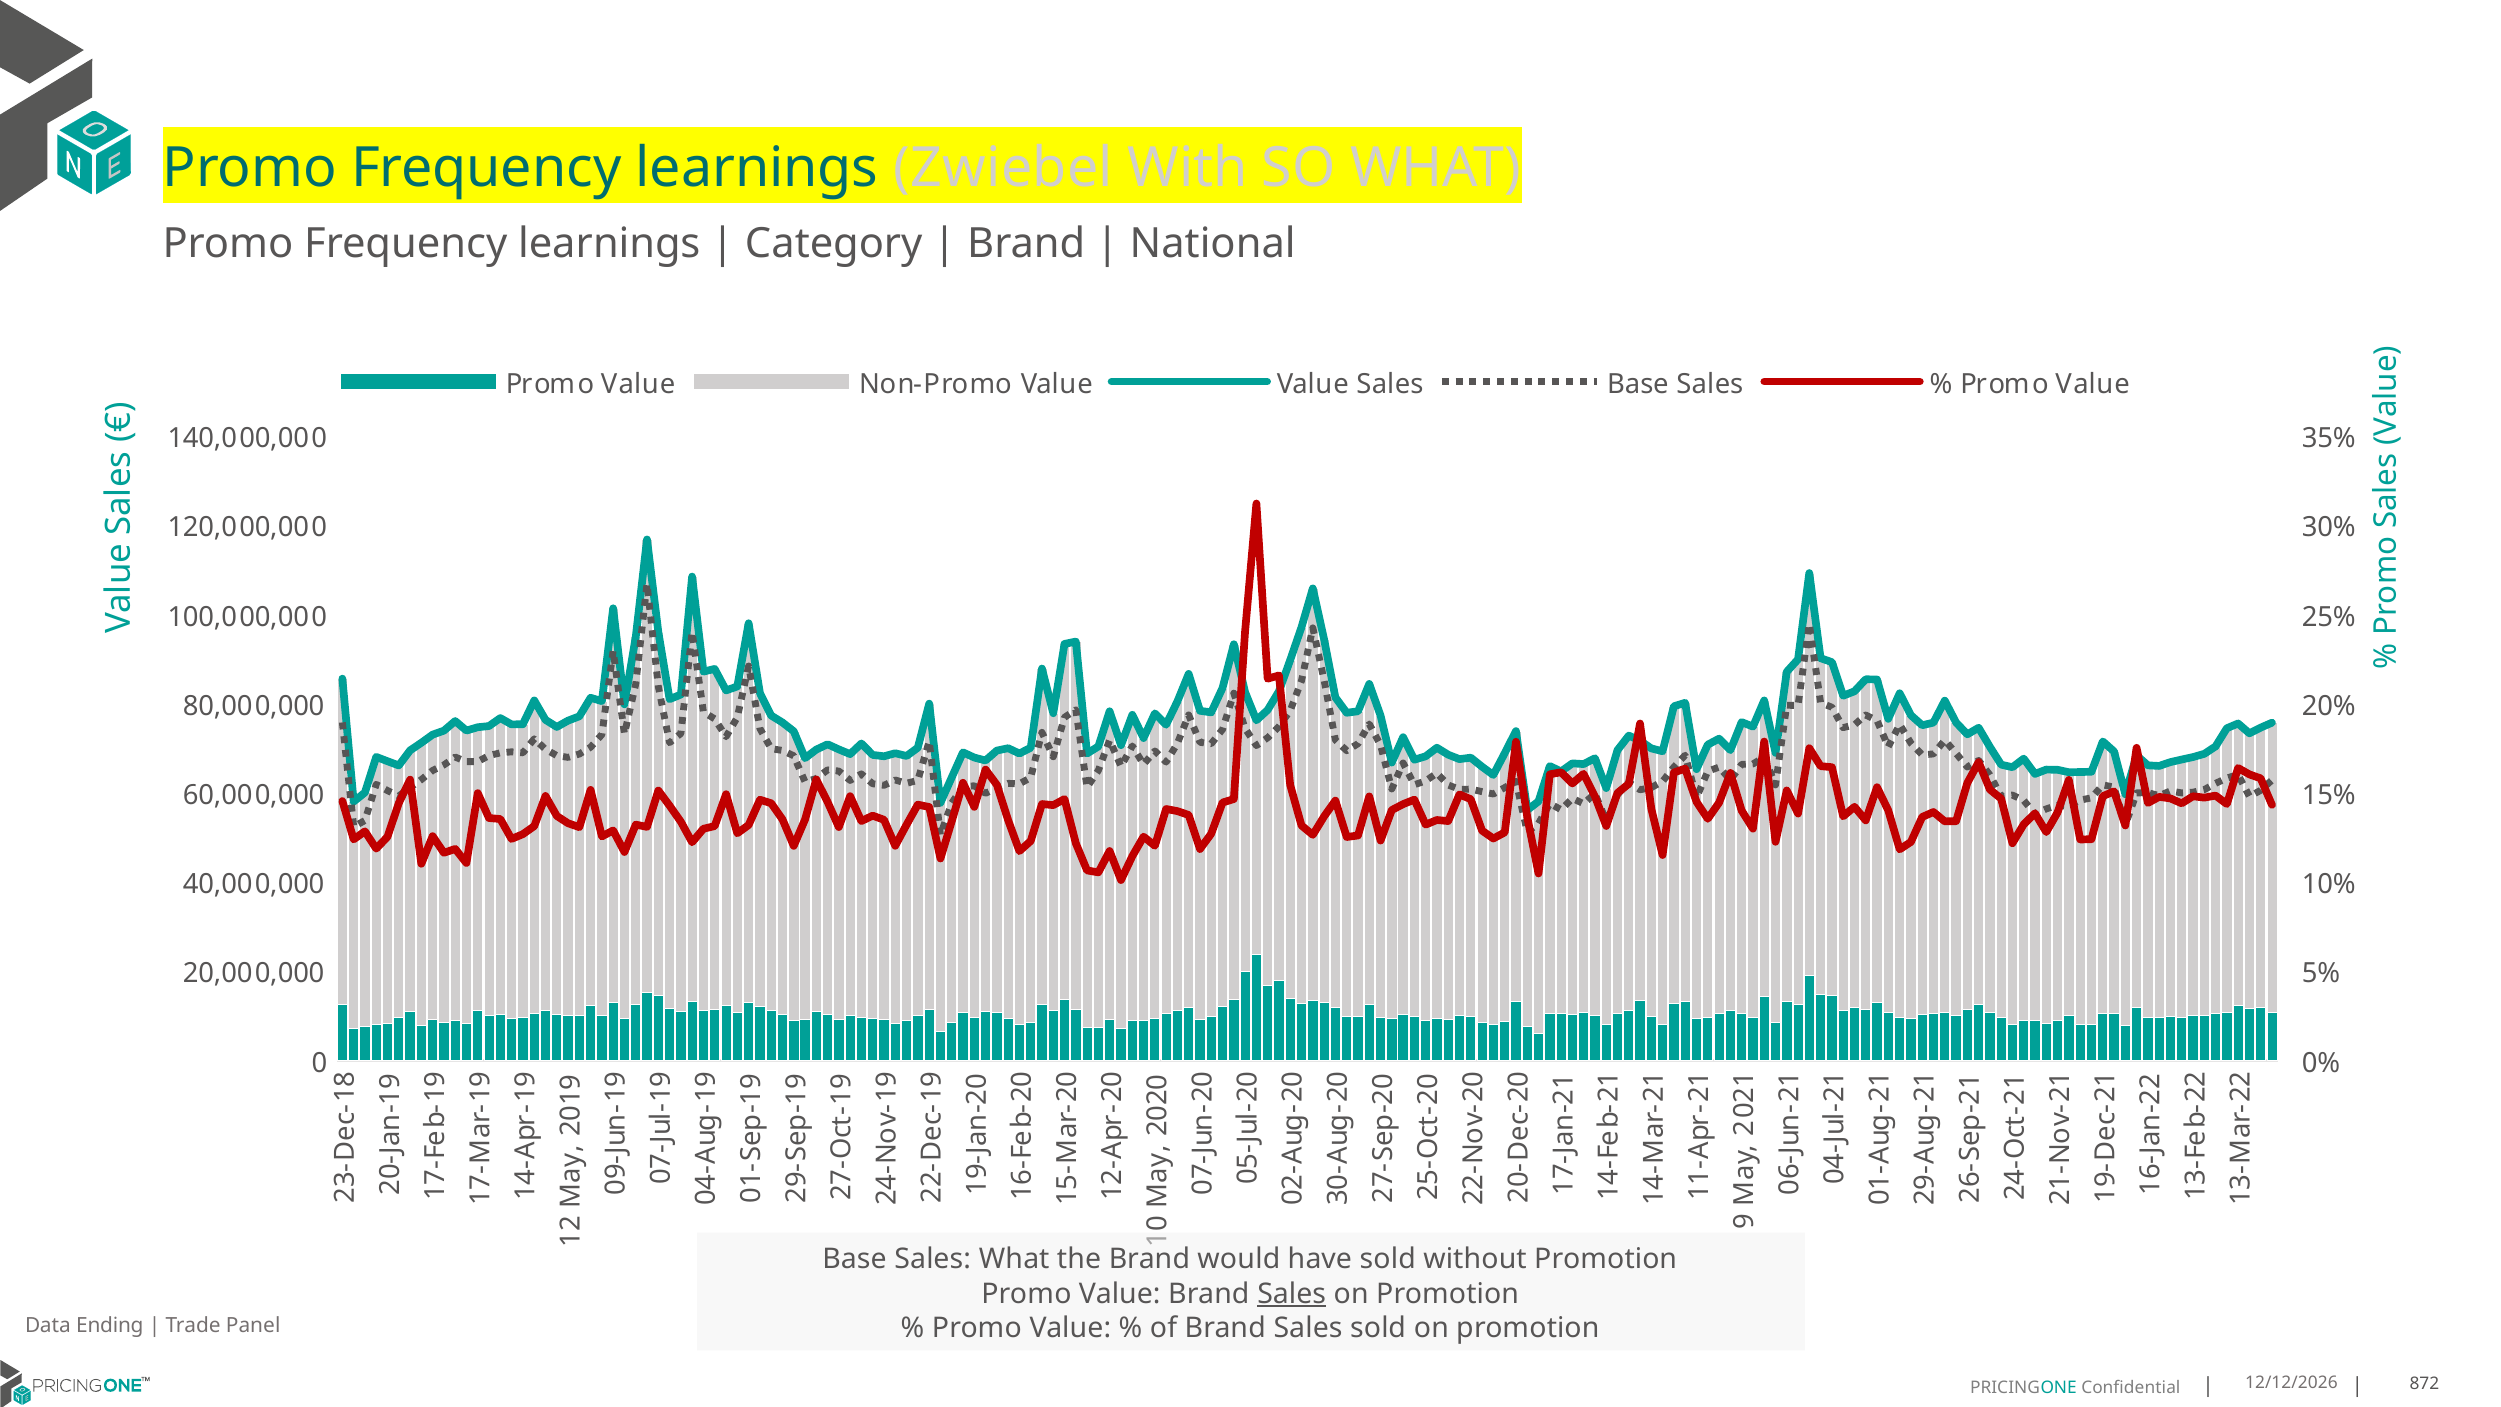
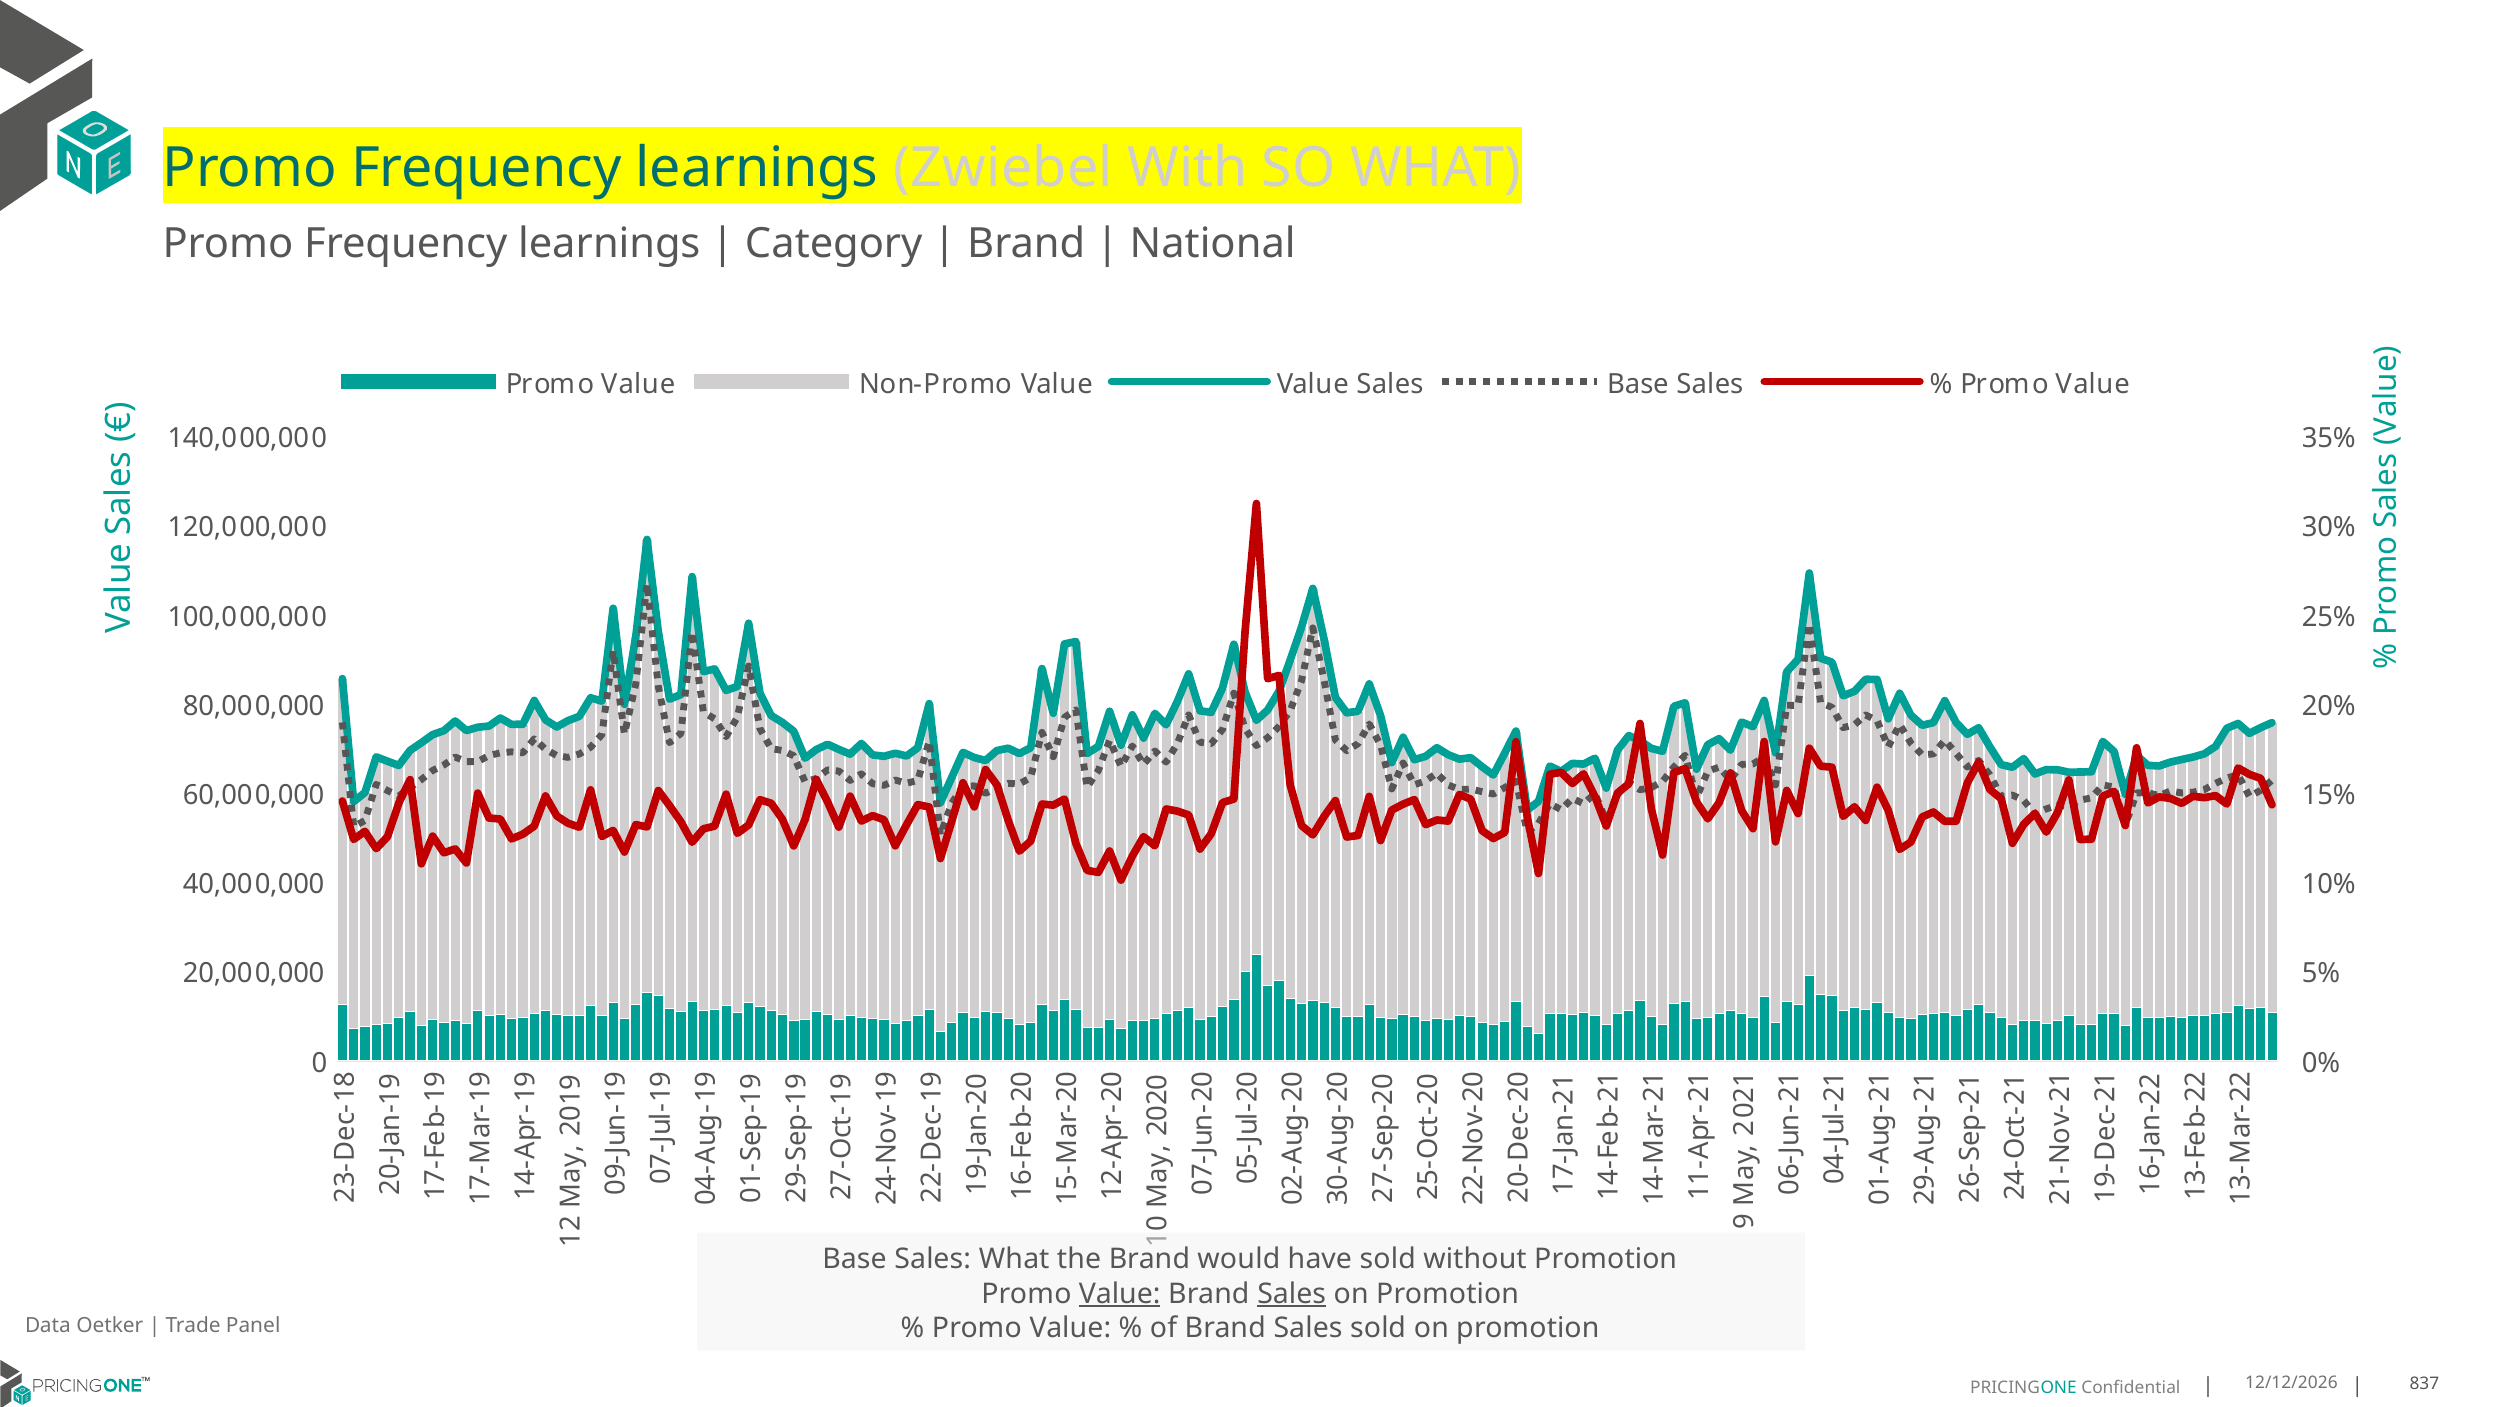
Value underline: none -> present (1120, 1293)
Ending: Ending -> Oetker (110, 1325)
872: 872 -> 837 (2424, 1383)
